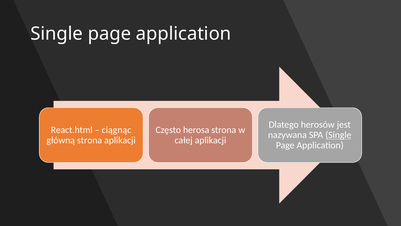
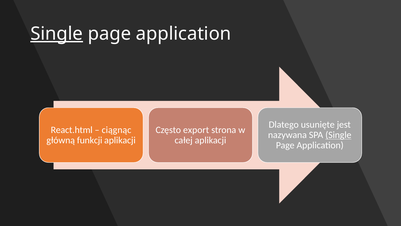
Single underline: none -> present (57, 34)
herosów: herosów -> usunięte (318, 124)
herosa: herosa -> export (196, 130)
główną strona: strona -> funkcji (90, 140)
